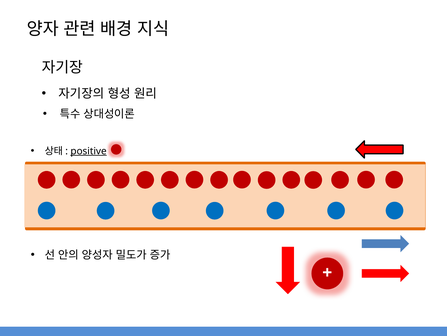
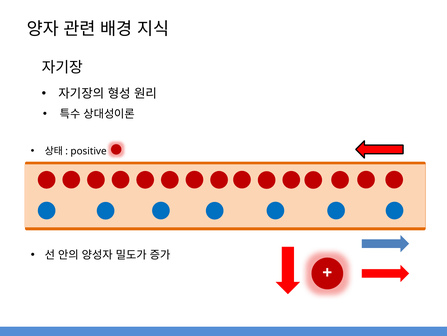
positive underline: present -> none (89, 151)
